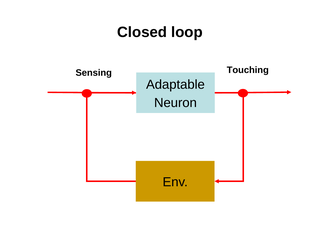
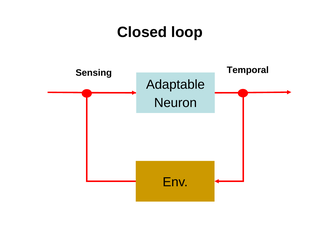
Touching: Touching -> Temporal (248, 70)
